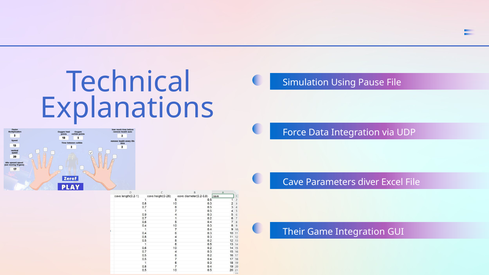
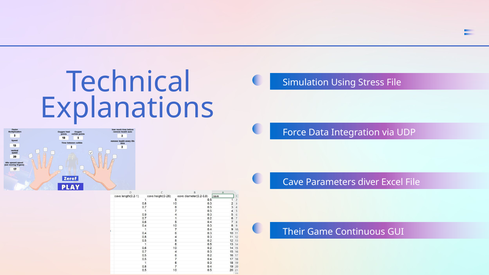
Pause: Pause -> Stress (371, 83)
Game Integration: Integration -> Continuous (360, 232)
